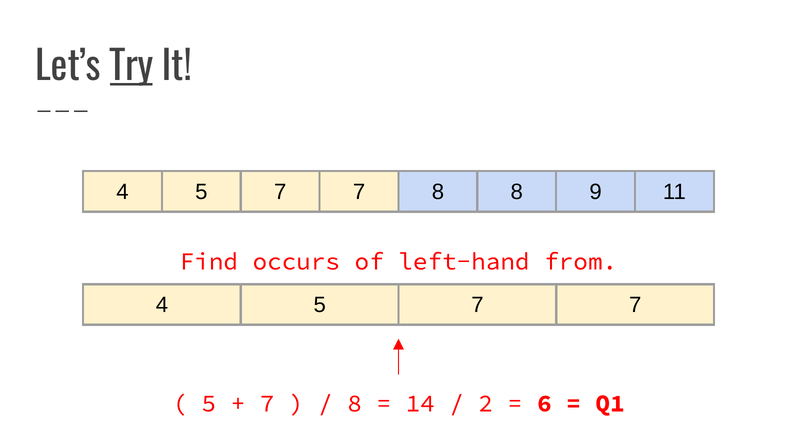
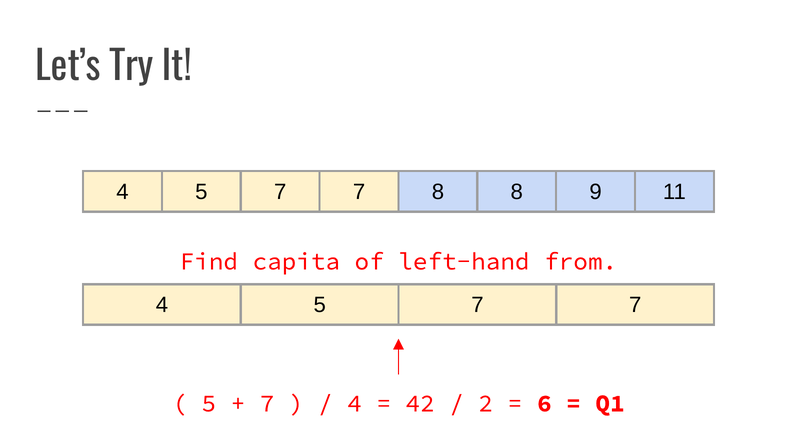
Try underline: present -> none (131, 67)
occurs: occurs -> capita (296, 262)
8: 8 -> 4 (355, 404)
14: 14 -> 42 (420, 404)
